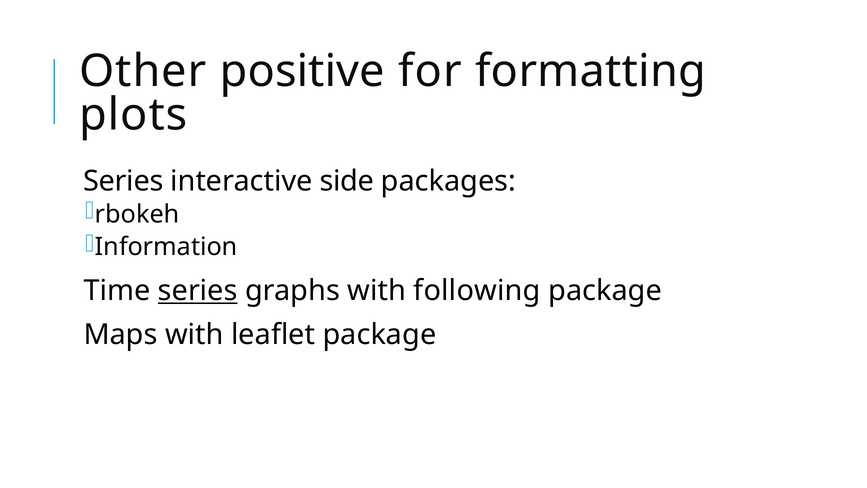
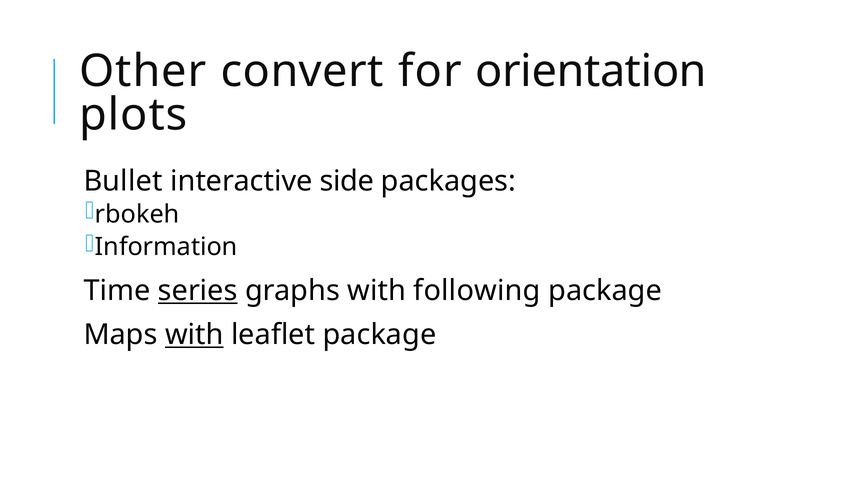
positive: positive -> convert (302, 71)
formatting: formatting -> orientation (591, 71)
Series: Series -> Bullet (123, 181)
with underline: none -> present (194, 335)
